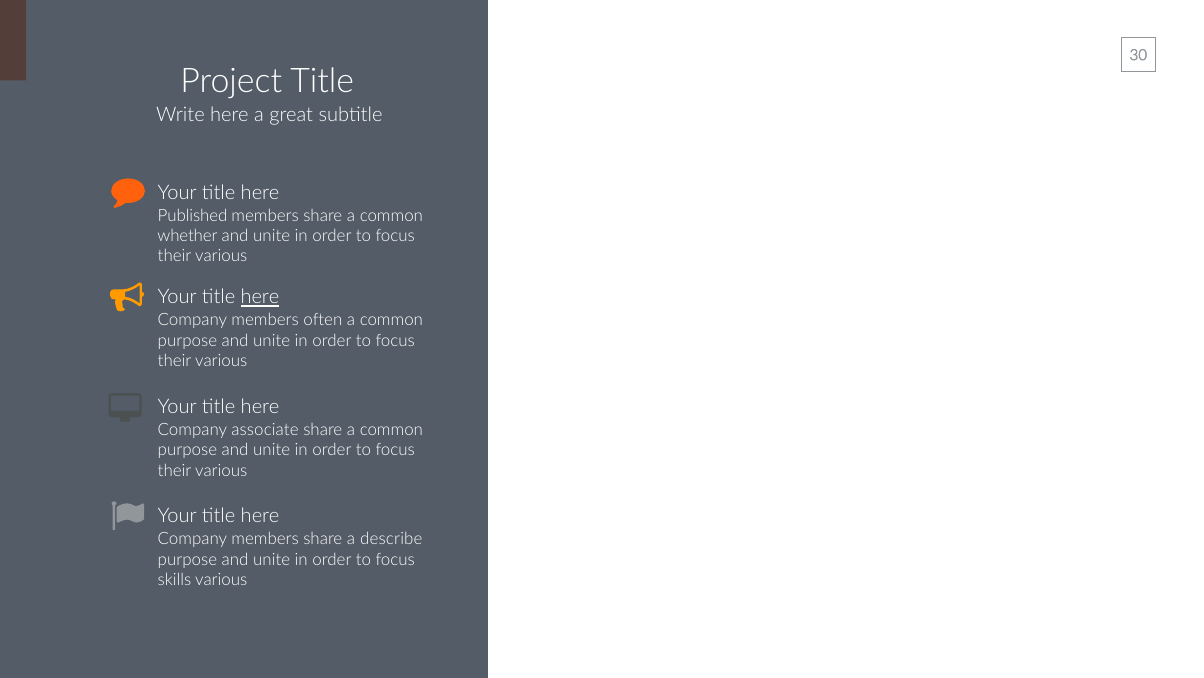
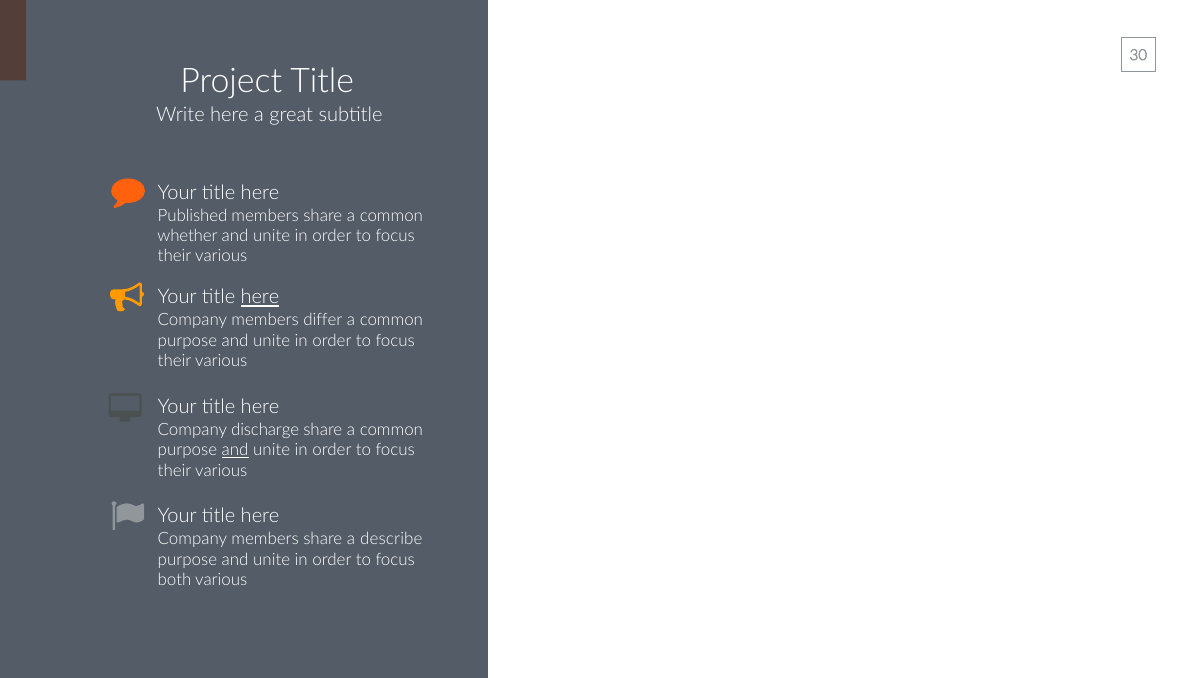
often: often -> differ (323, 320)
associate: associate -> discharge (265, 429)
and underline: none -> present (235, 450)
skills: skills -> both (175, 580)
